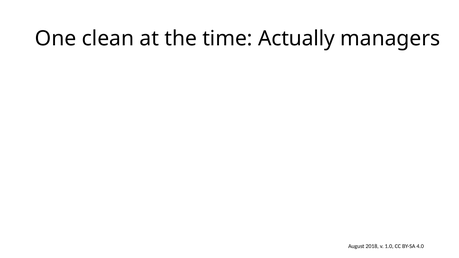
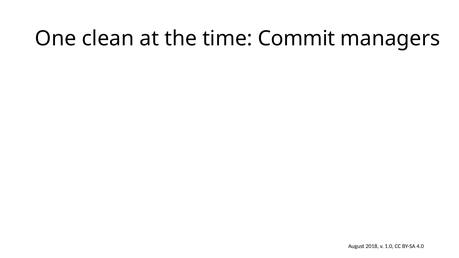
Actually: Actually -> Commit (297, 39)
